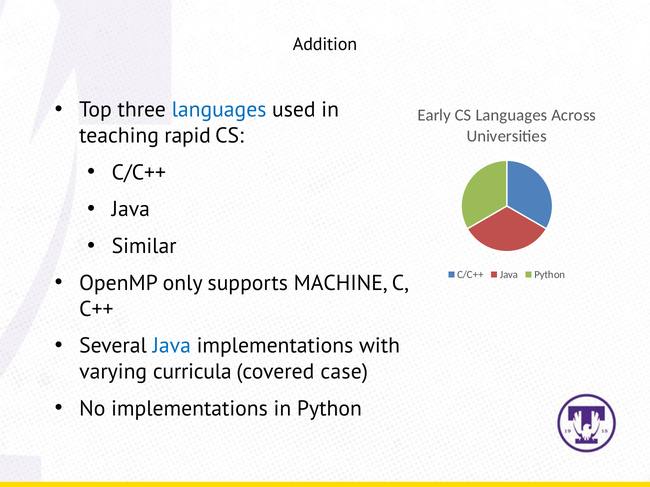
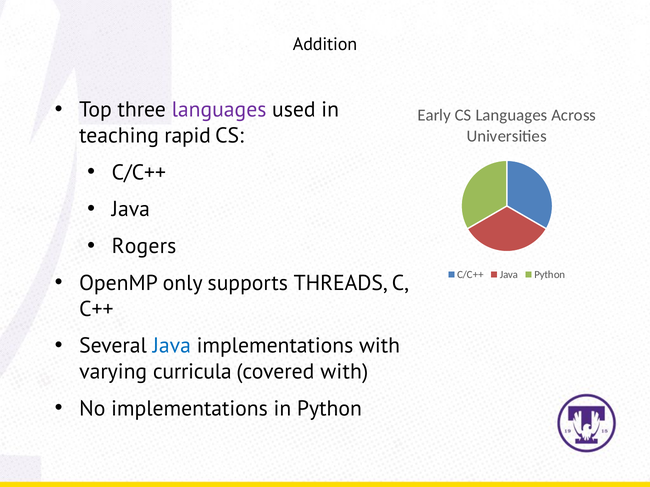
languages colour: blue -> purple (219, 110)
Similar: Similar -> Rogers (144, 246)
MACHINE: MACHINE -> THREADS (341, 283)
covered case: case -> with (344, 372)
